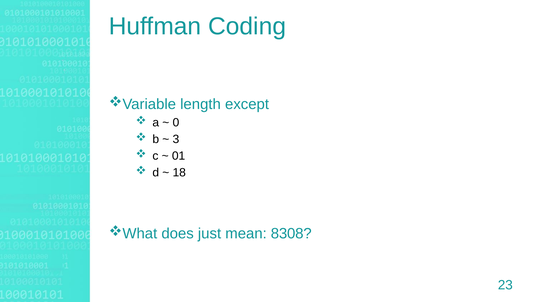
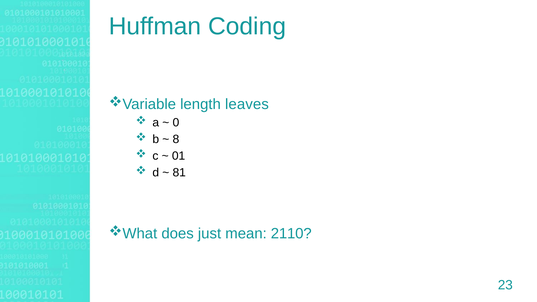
except: except -> leaves (247, 104)
3: 3 -> 8 (176, 139)
18: 18 -> 81 (179, 173)
8308: 8308 -> 2110 (291, 234)
